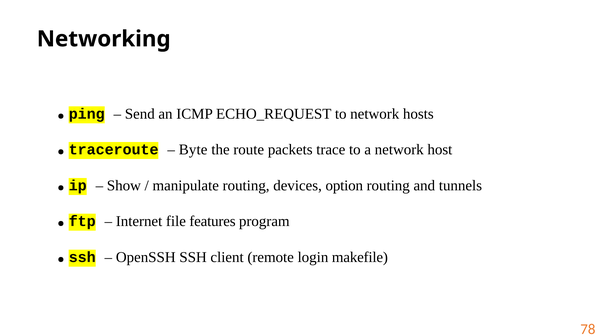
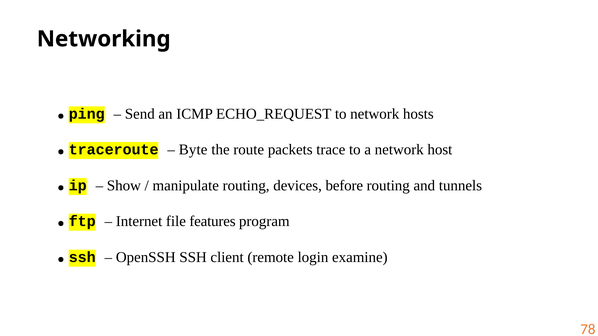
option: option -> before (344, 186)
makefile: makefile -> examine (360, 257)
